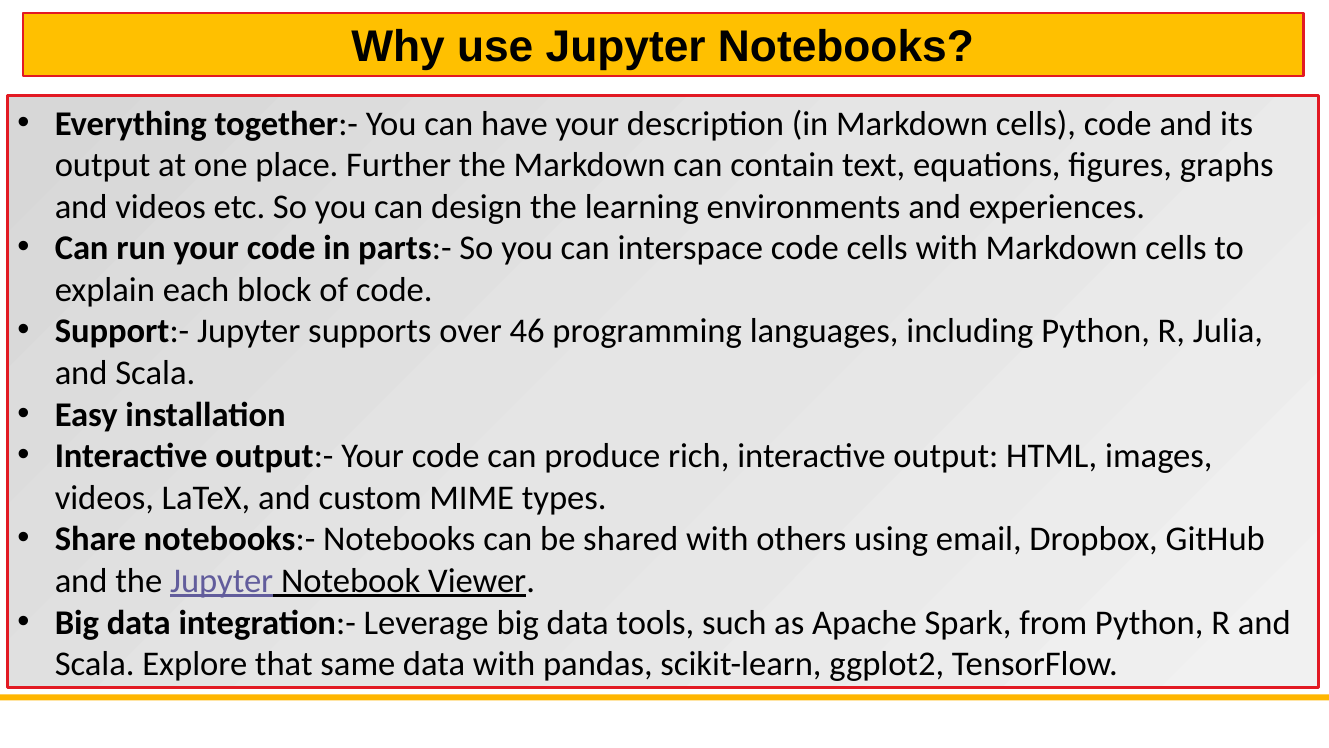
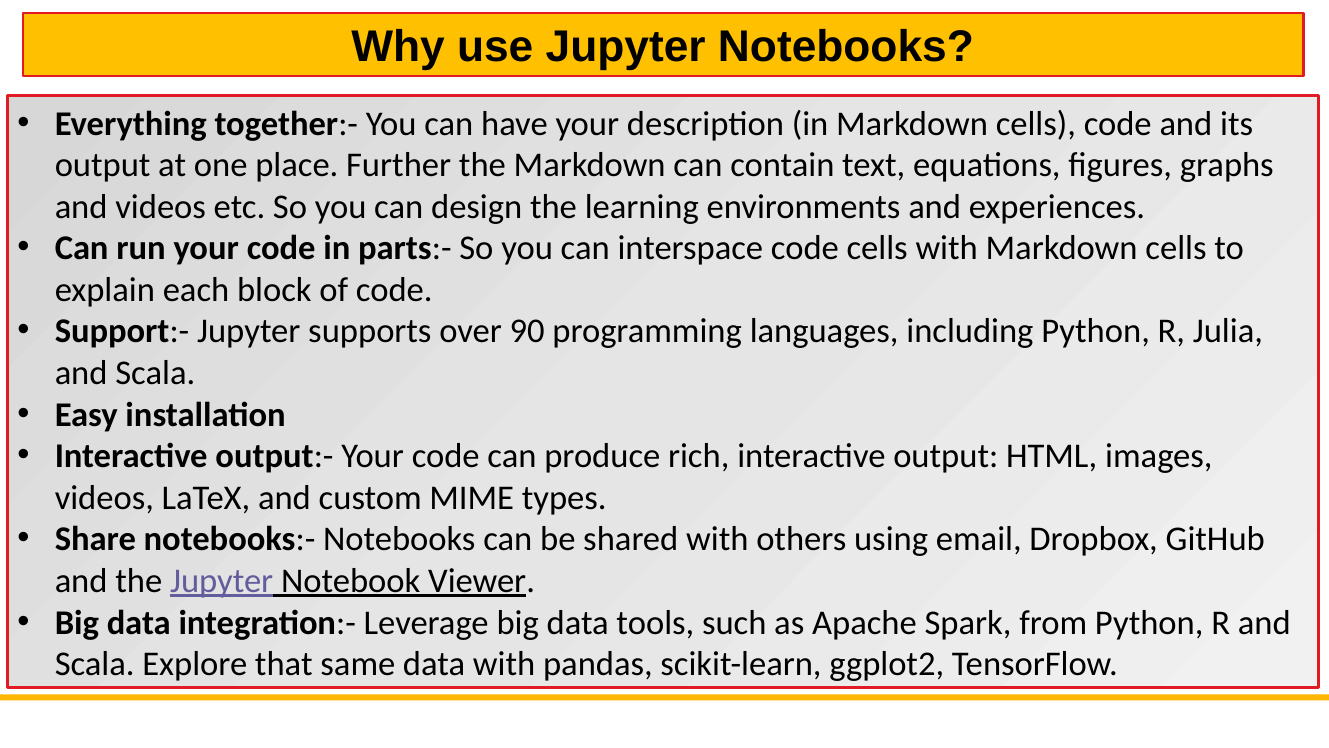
46: 46 -> 90 (527, 331)
